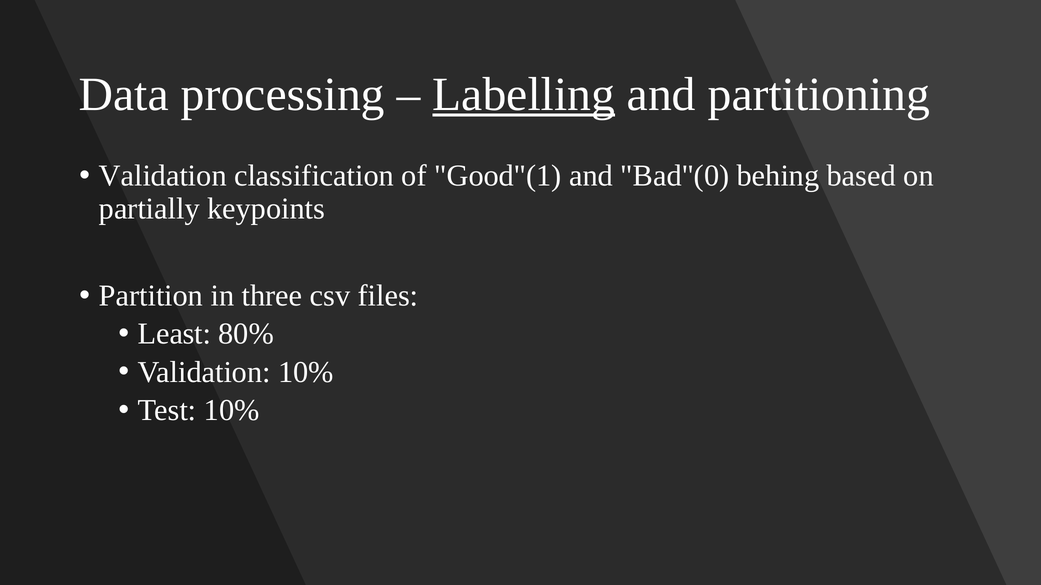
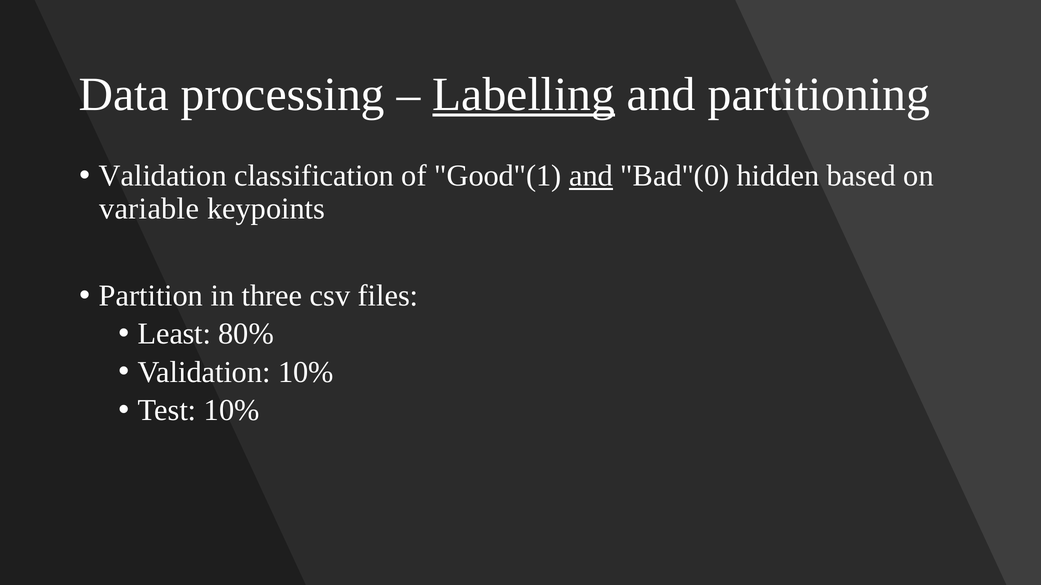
and underline: none -> present (591, 176)
behing: behing -> hidden (778, 176)
partially: partially -> variable (149, 209)
